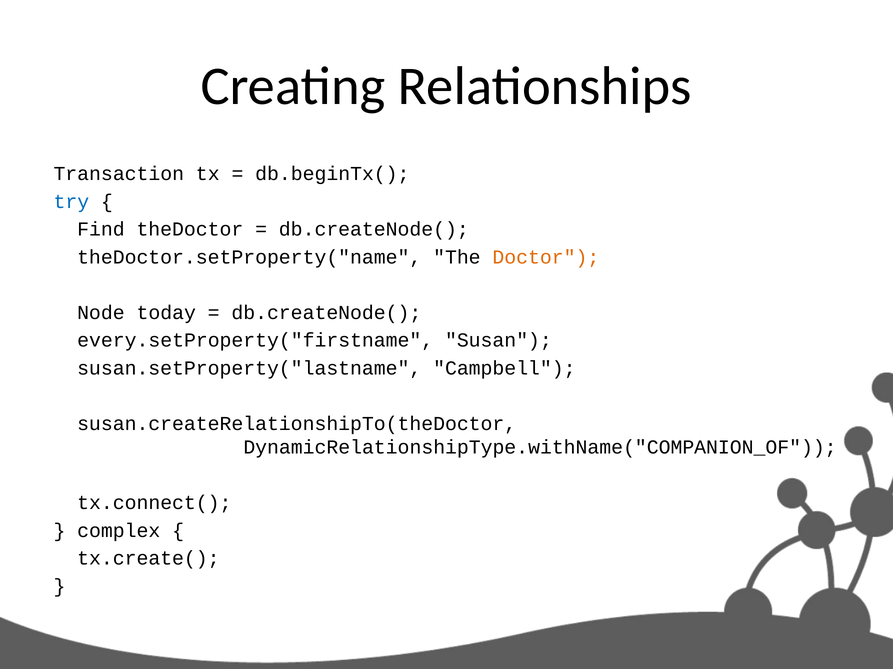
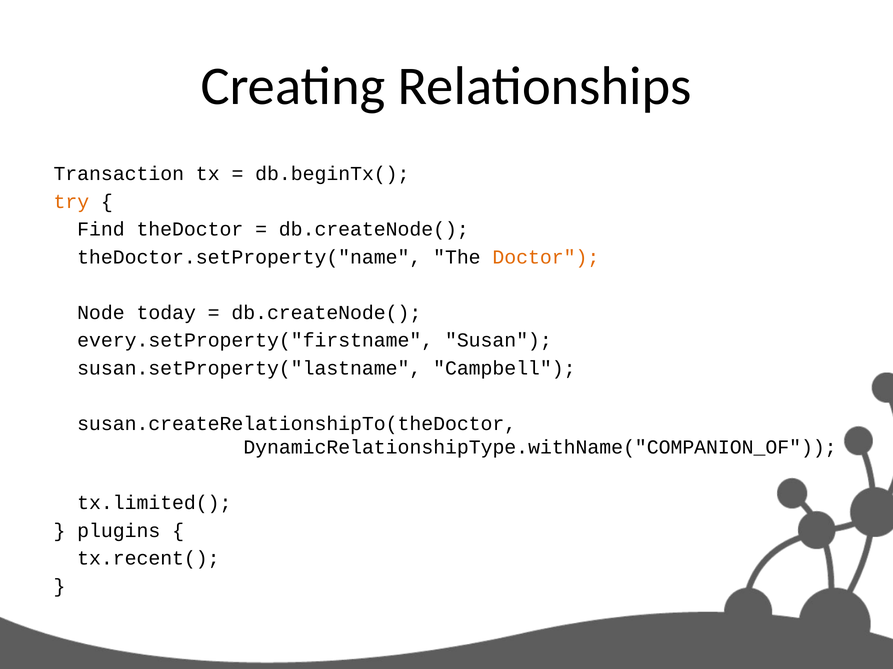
try colour: blue -> orange (71, 202)
tx.connect(: tx.connect( -> tx.limited( (154, 503)
complex: complex -> plugins (119, 531)
tx.create(: tx.create( -> tx.recent( (148, 559)
